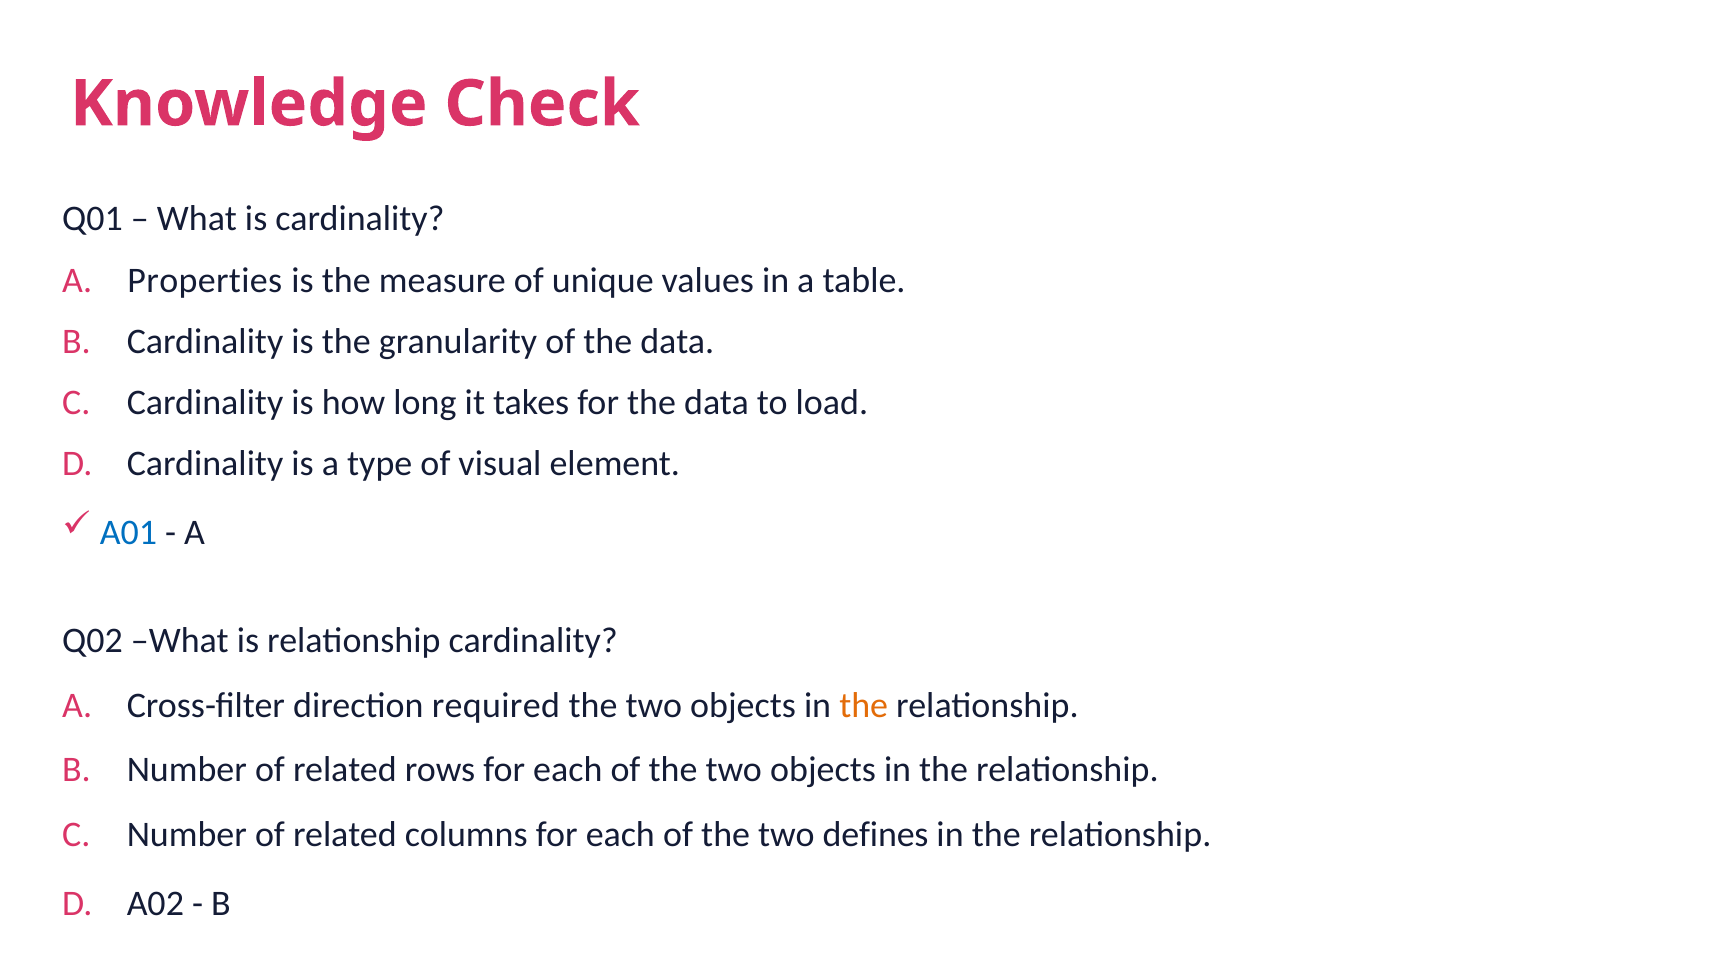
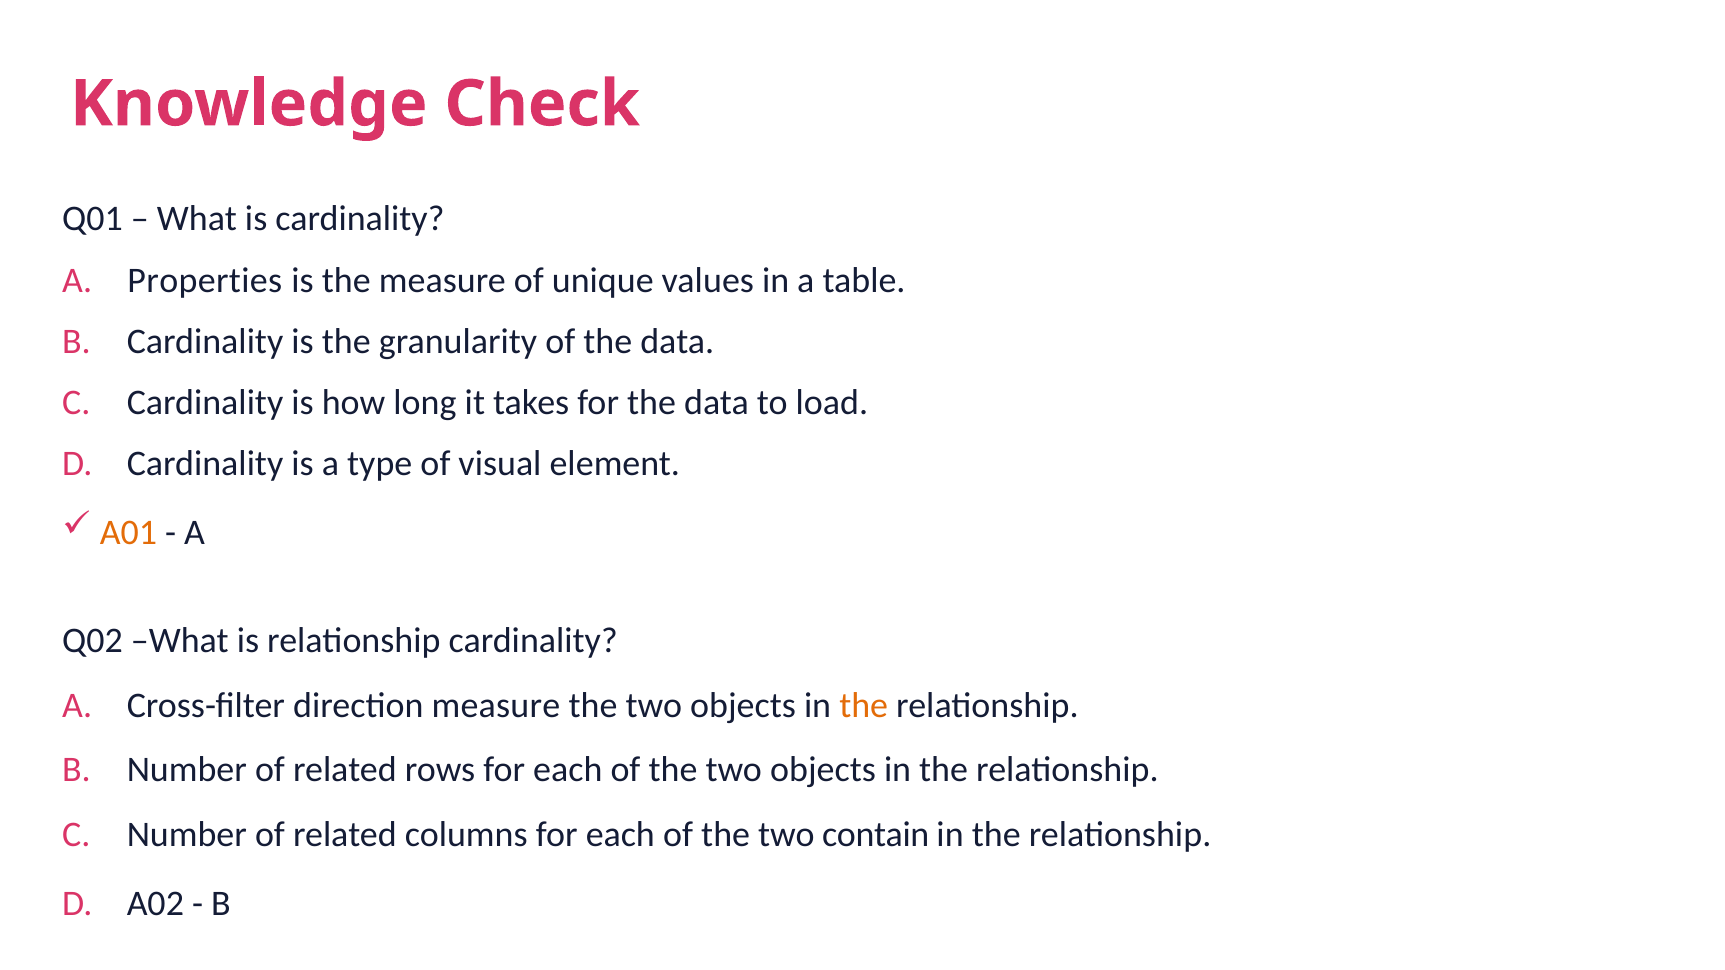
A01 colour: blue -> orange (128, 533)
direction required: required -> measure (496, 705)
defines: defines -> contain (876, 835)
